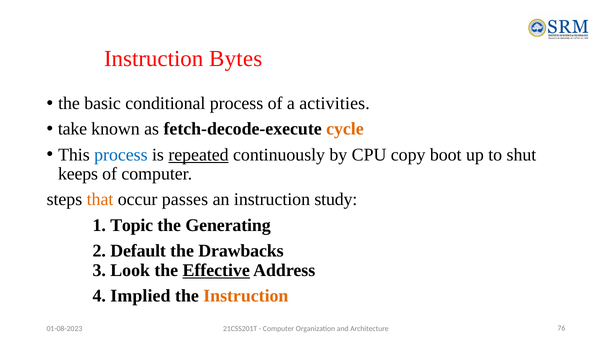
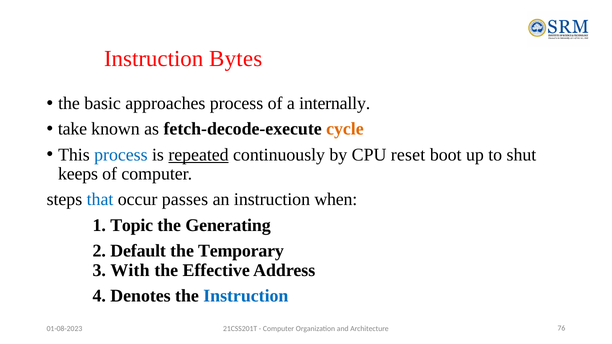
conditional: conditional -> approaches (165, 103)
activities: activities -> internally (335, 103)
copy: copy -> reset (408, 155)
that colour: orange -> blue (100, 200)
study: study -> when (336, 200)
Drawbacks: Drawbacks -> Temporary (241, 251)
Look: Look -> With (130, 270)
Effective underline: present -> none (216, 270)
Implied: Implied -> Denotes (141, 296)
Instruction colour: orange -> blue (246, 296)
